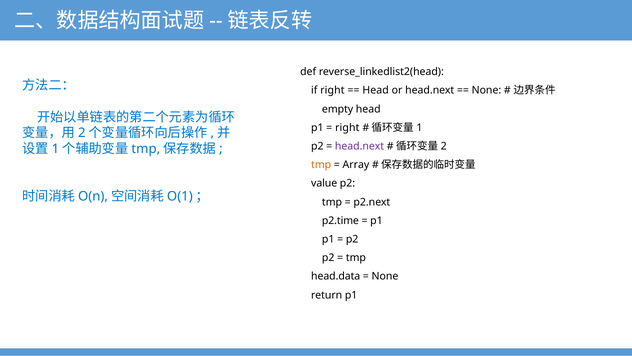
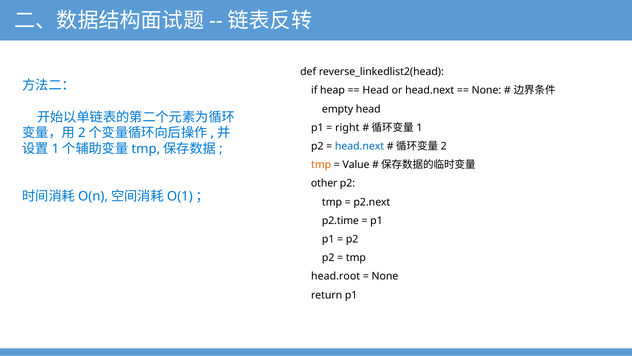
if right: right -> heap (332, 90)
head.next colour: purple -> blue (360, 146)
Array: Array -> Value (356, 165)
value: value -> other (324, 183)
head.data: head.data -> head.root (336, 276)
